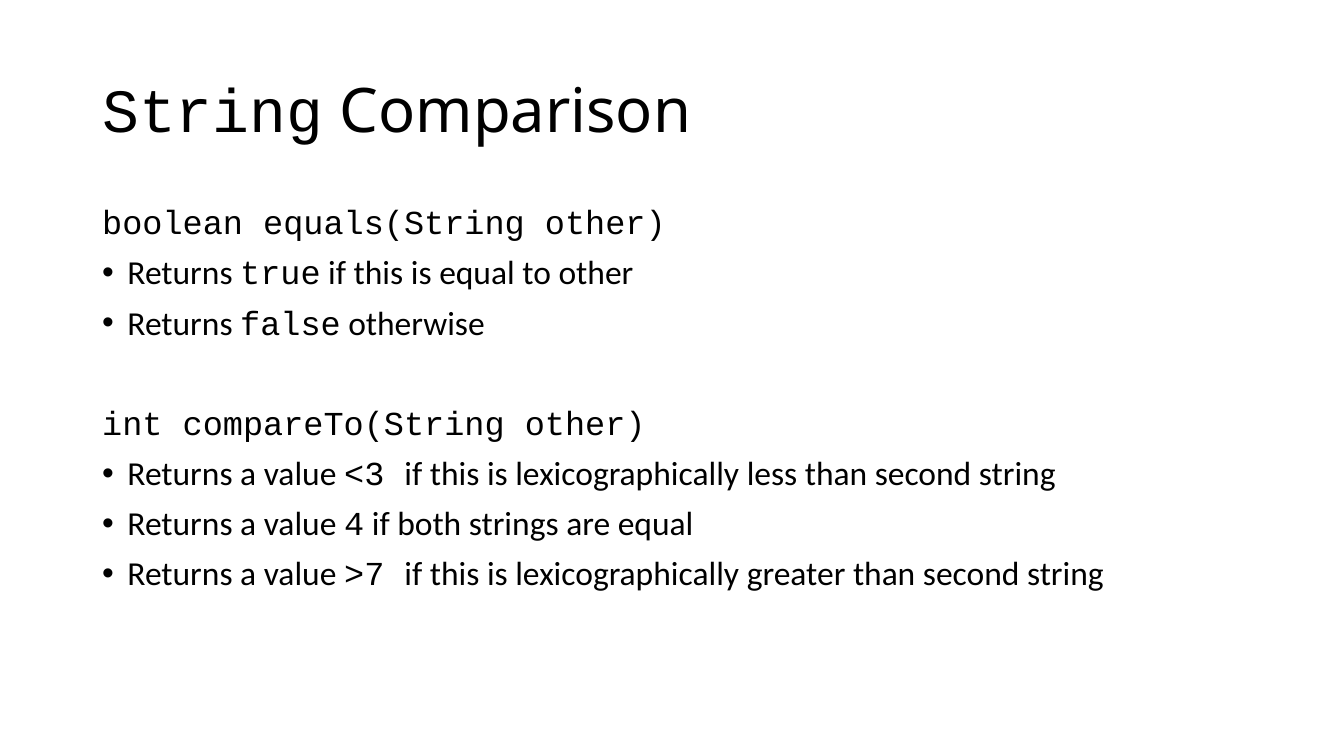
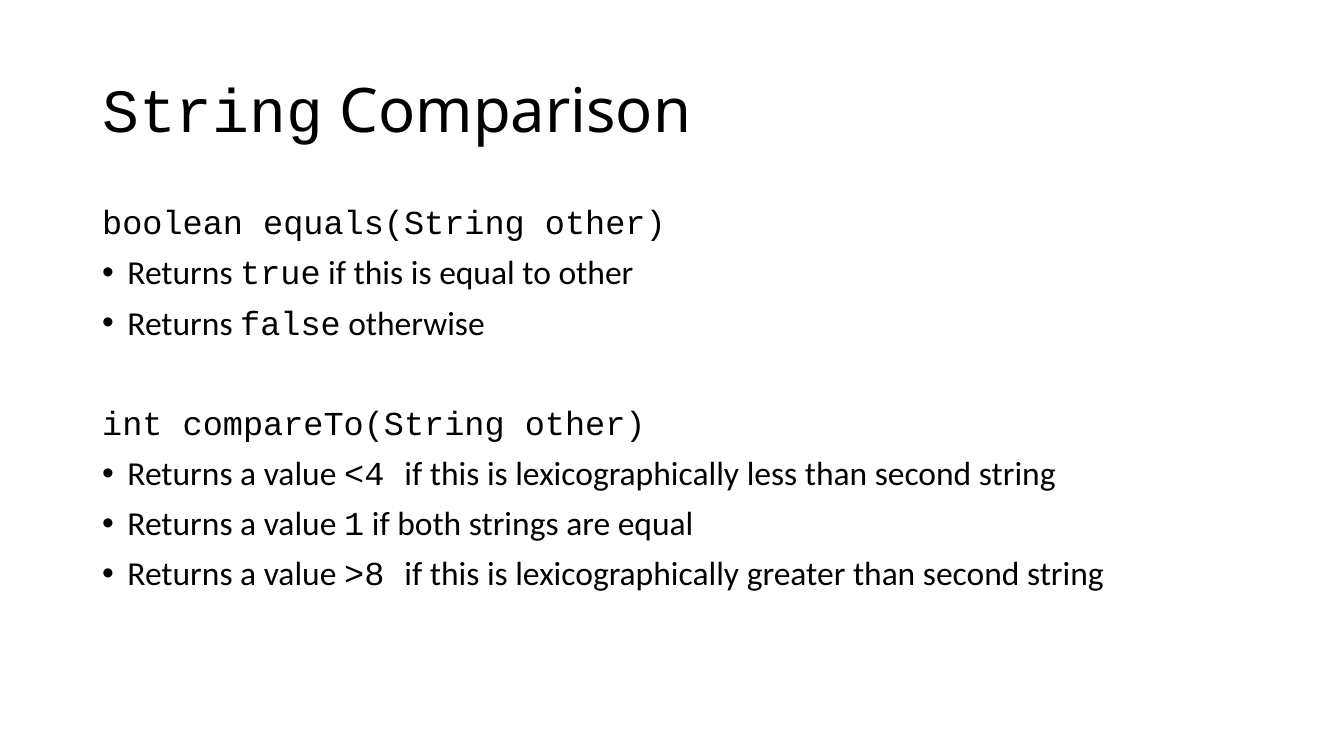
<3: <3 -> <4 (364, 475)
4: 4 -> 1 (354, 525)
>7: >7 -> >8 (364, 575)
